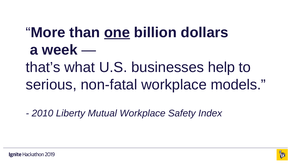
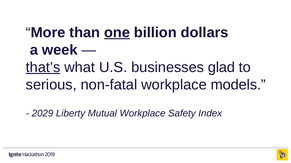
that’s underline: none -> present (43, 68)
help: help -> glad (221, 68)
2010: 2010 -> 2029 (42, 114)
